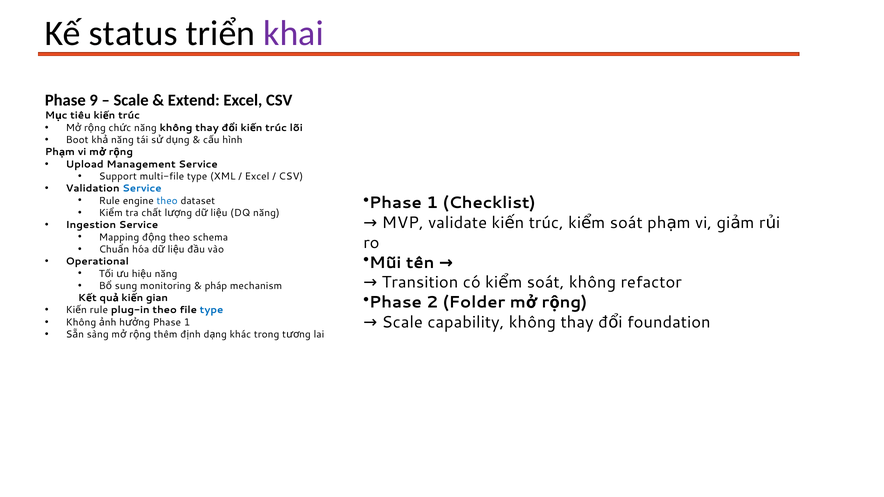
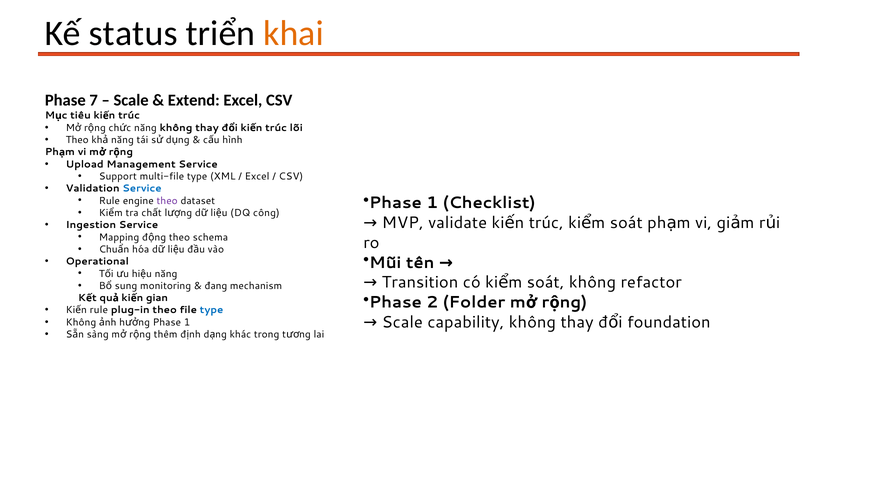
khai colour: purple -> orange (294, 34)
9: 9 -> 7 (94, 100)
Boot: Boot -> Theo (77, 140)
theo colour: blue -> purple (167, 201)
DQ năng: năng -> công (266, 213)
pháp: pháp -> đang (216, 286)
